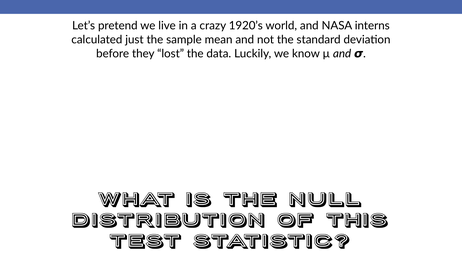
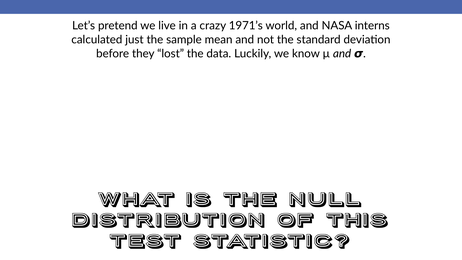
1920’s: 1920’s -> 1971’s (246, 26)
